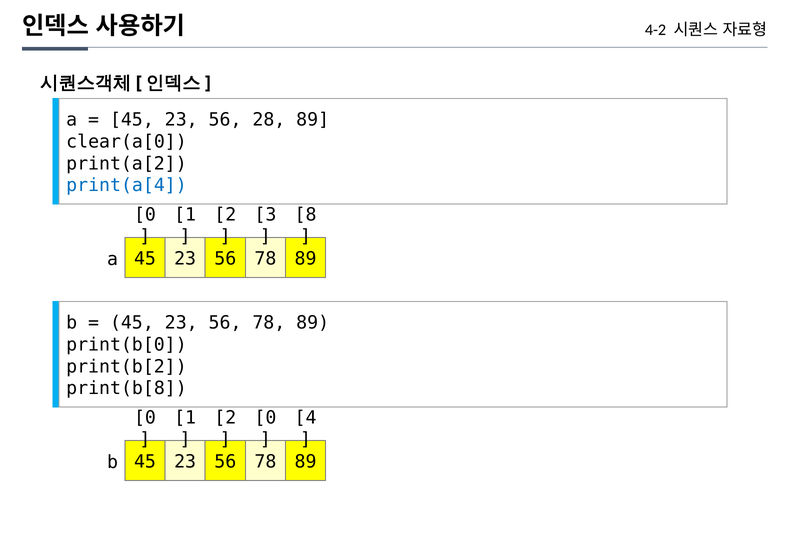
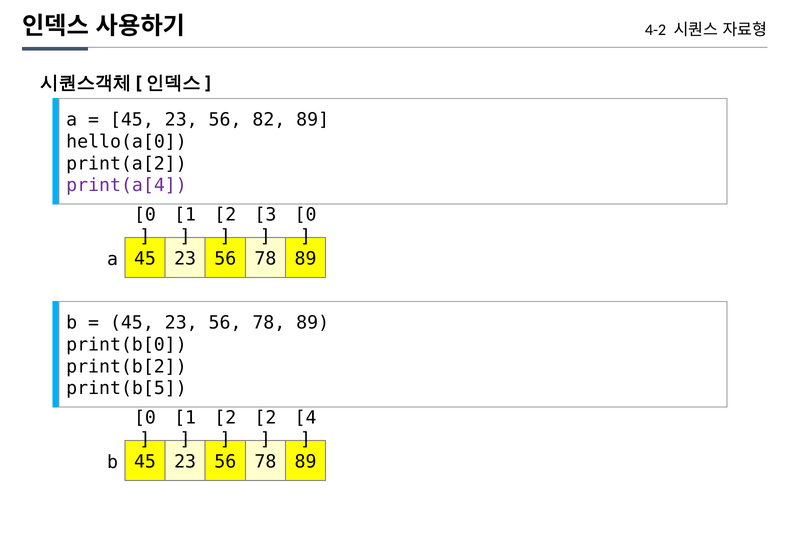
28: 28 -> 82 (269, 120)
clear(a[0: clear(a[0 -> hello(a[0 (126, 142)
print(a[4 colour: blue -> purple (126, 185)
8: 8 -> 0 (306, 215)
print(b[8: print(b[8 -> print(b[5 (126, 389)
0: 0 -> 2 (265, 418)
